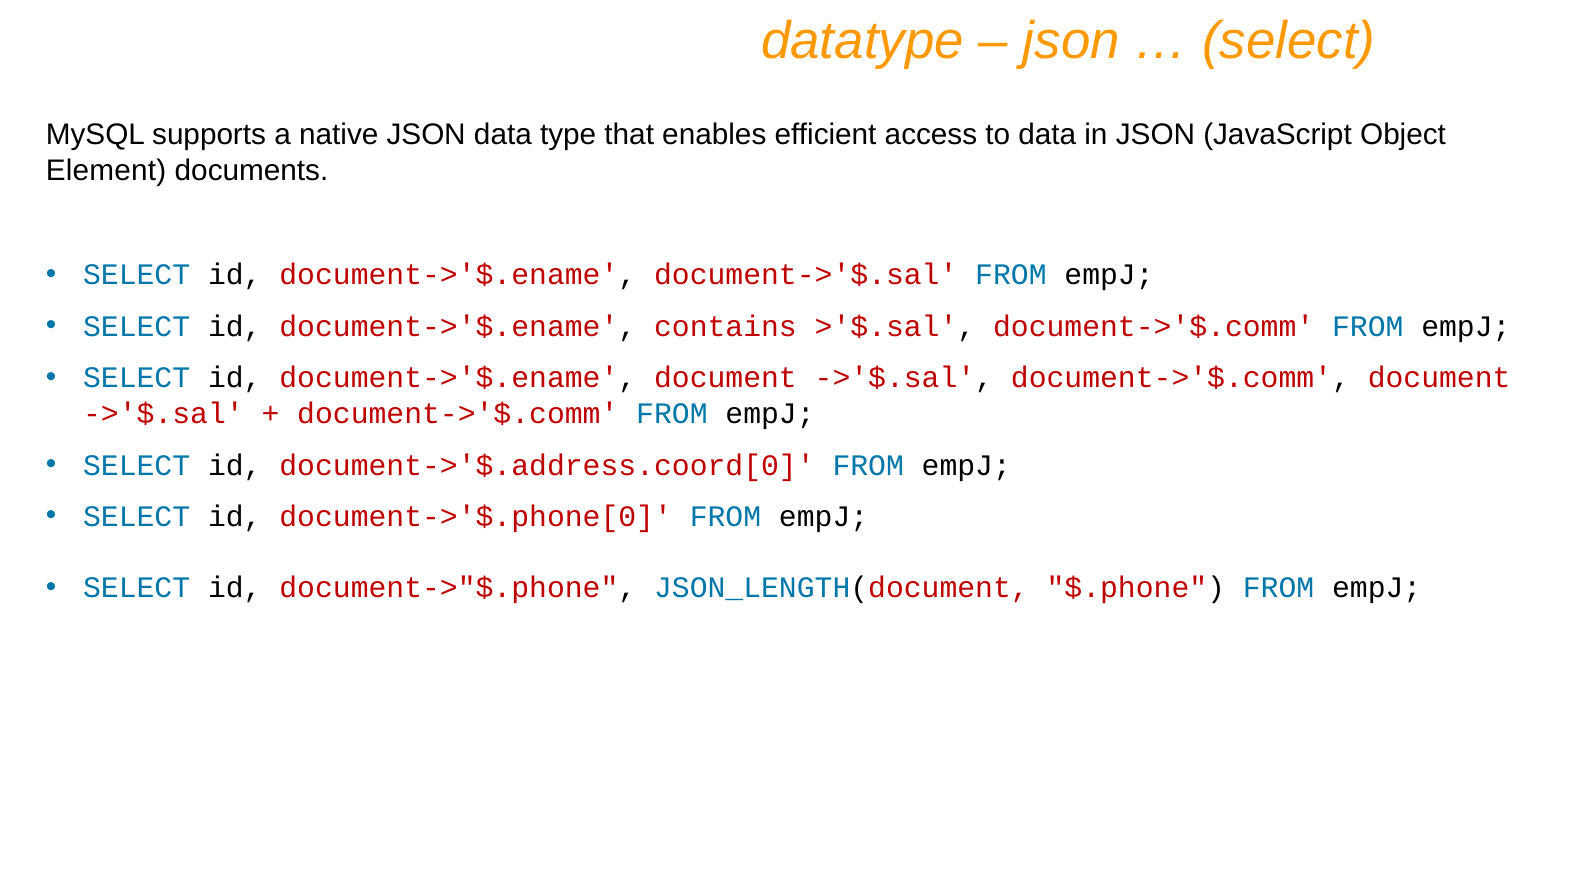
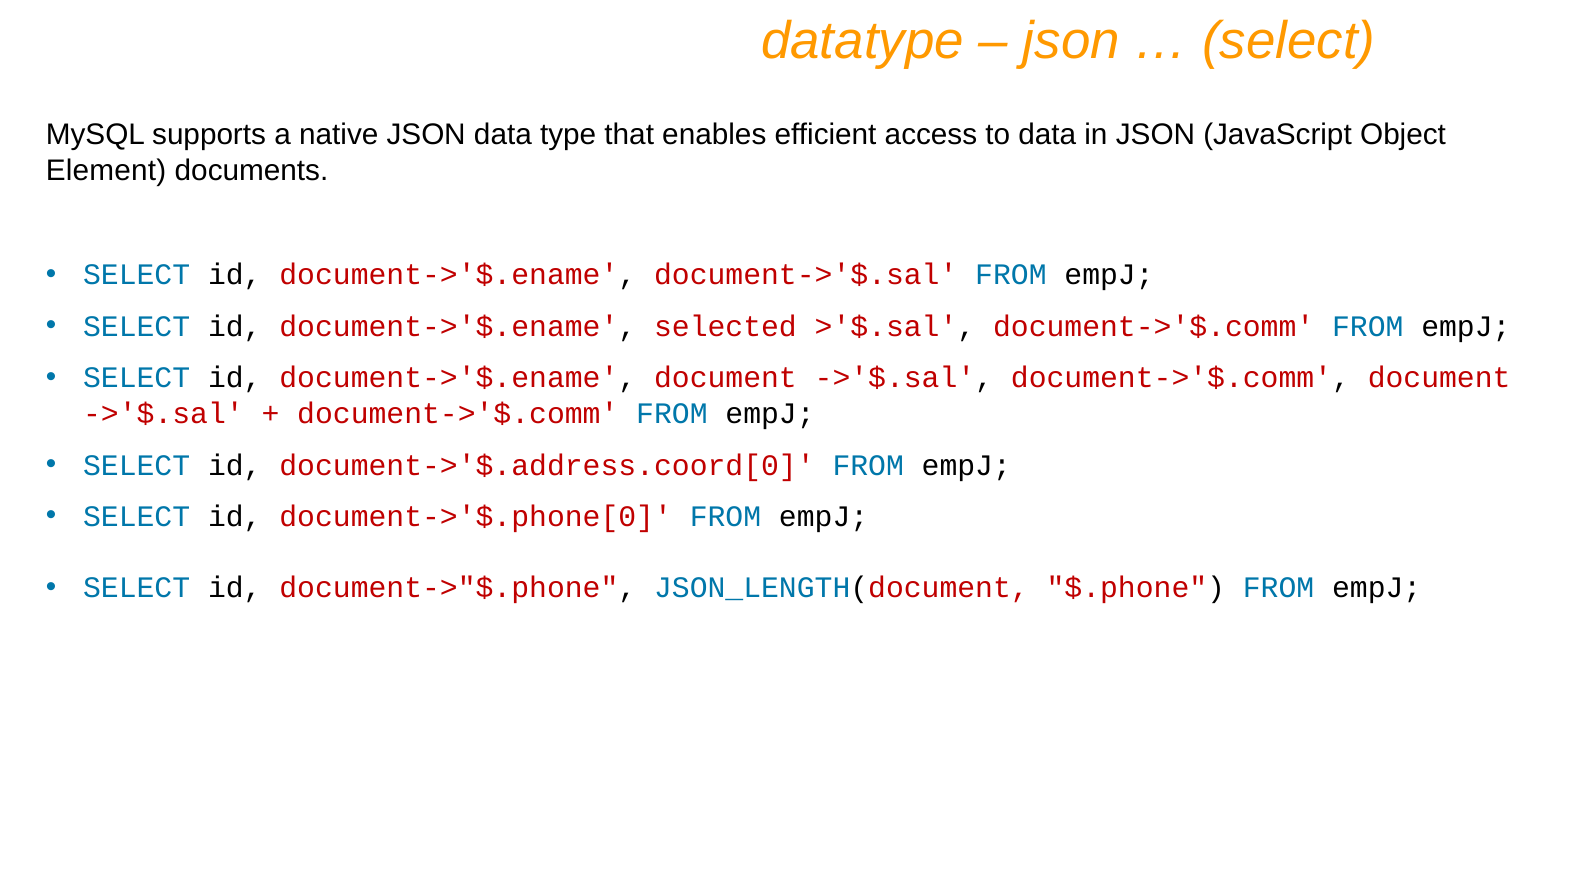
contains: contains -> selected (725, 327)
